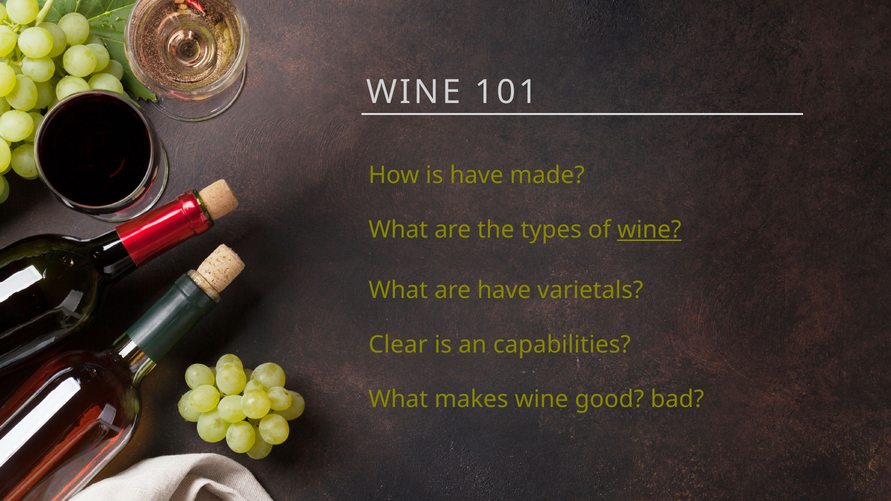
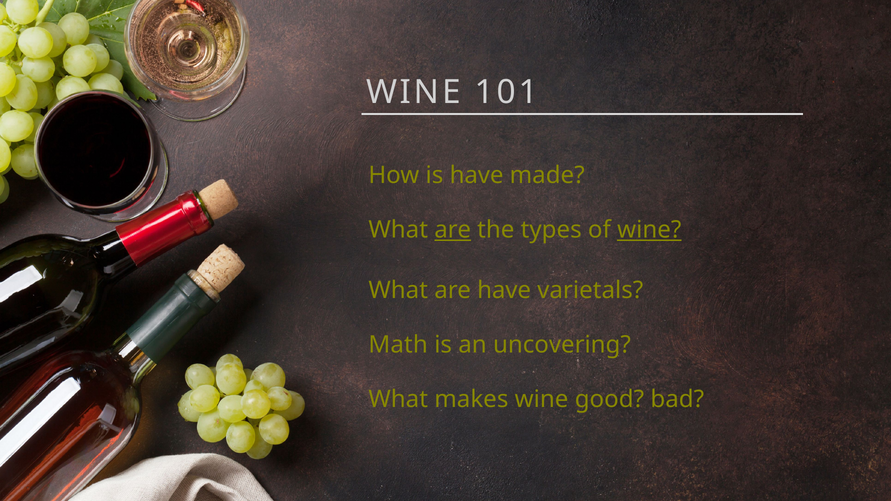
are underline: none -> present (453, 230)
Clear: Clear -> Math (398, 345)
capabilities: capabilities -> uncovering (562, 345)
